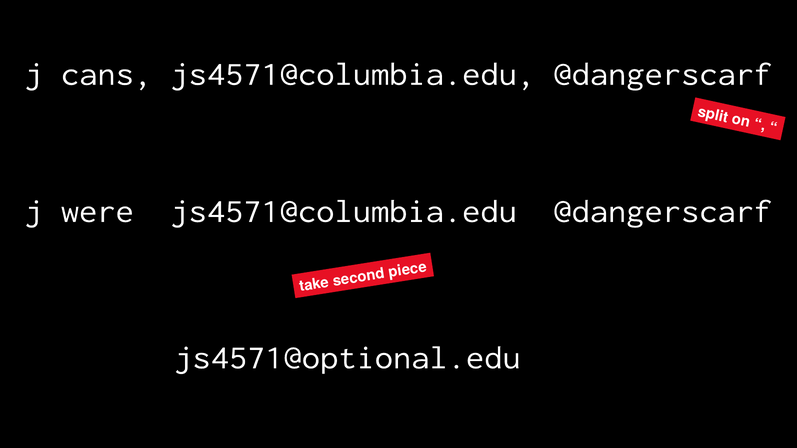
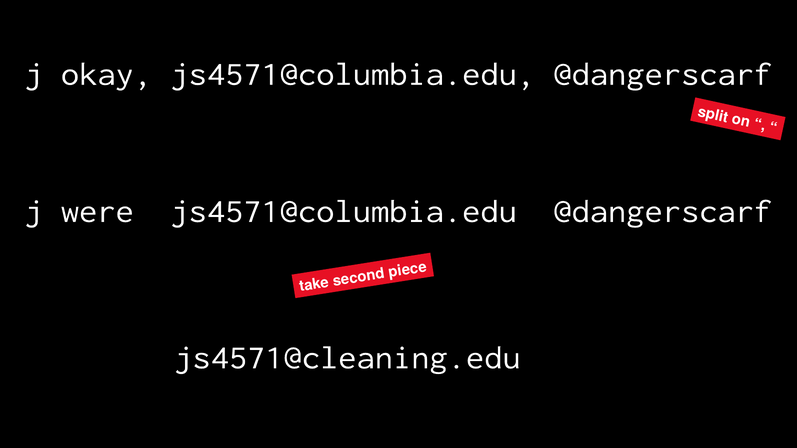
cans: cans -> okay (107, 74)
js4571@optional.edu: js4571@optional.edu -> js4571@cleaning.edu (347, 358)
